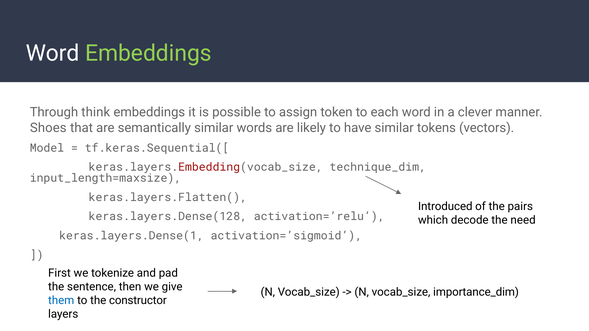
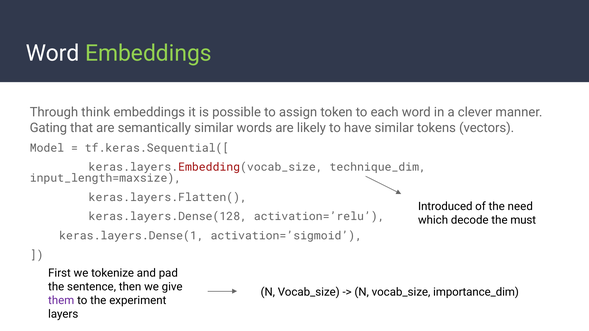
Shoes: Shoes -> Gating (48, 128)
pairs: pairs -> need (520, 206)
need: need -> must (523, 220)
them colour: blue -> purple (61, 301)
constructor: constructor -> experiment (138, 301)
